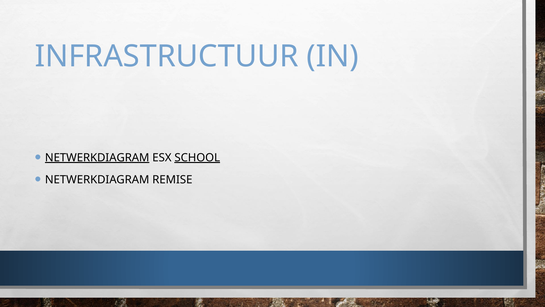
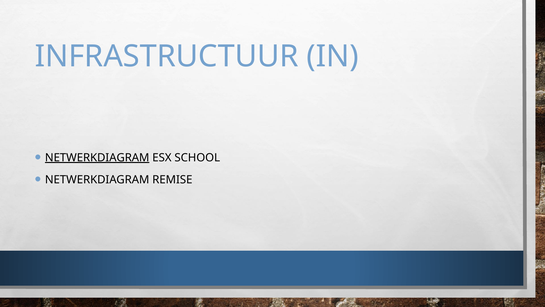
SCHOOL underline: present -> none (197, 157)
